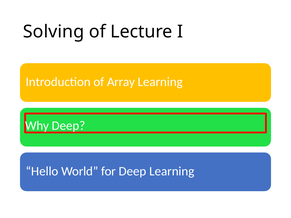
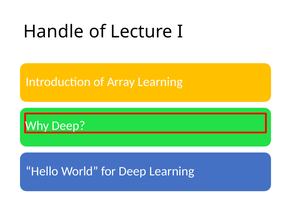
Solving: Solving -> Handle (54, 32)
